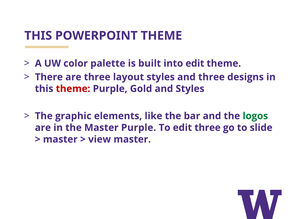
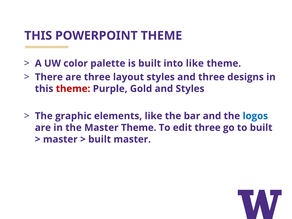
into edit: edit -> like (195, 63)
logos colour: green -> blue (255, 116)
Master Purple: Purple -> Theme (139, 128)
to slide: slide -> built (261, 128)
view: view -> built (100, 139)
